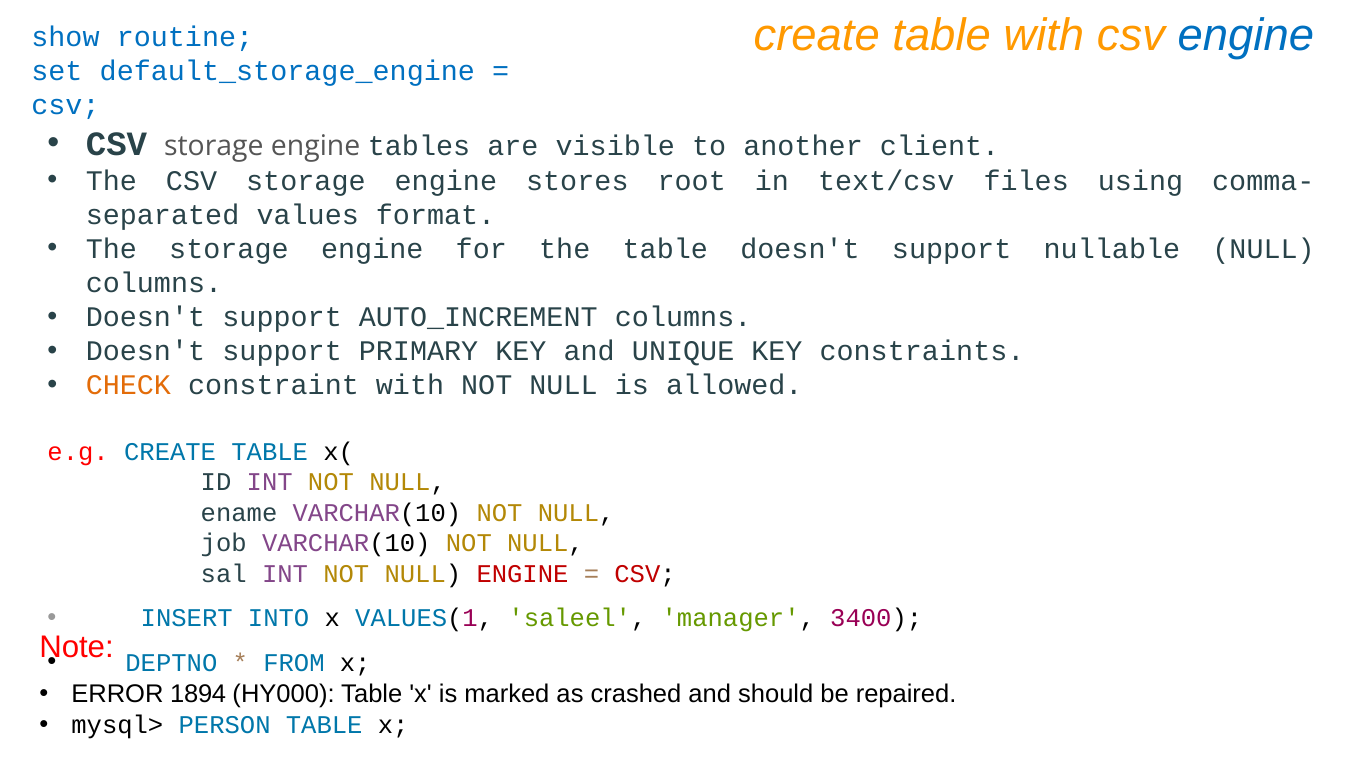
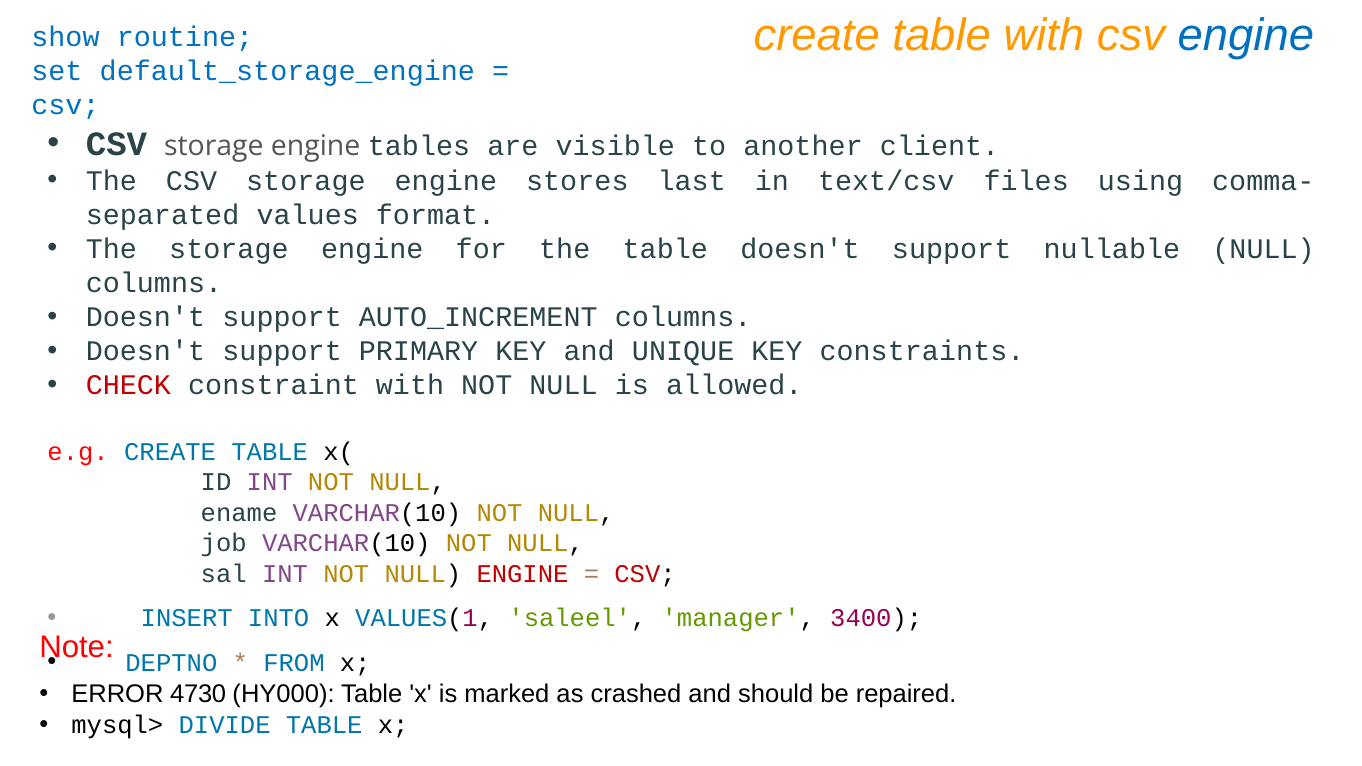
root: root -> last (692, 181)
CHECK colour: orange -> red (128, 385)
1894: 1894 -> 4730 (198, 694)
PERSON: PERSON -> DIVIDE (225, 725)
